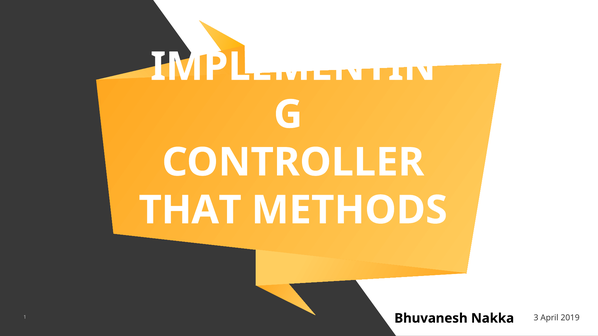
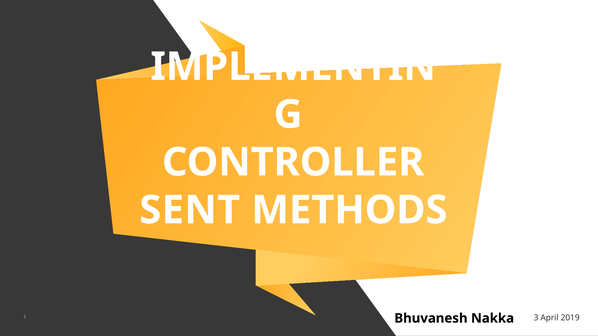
THAT: THAT -> SENT (190, 210)
